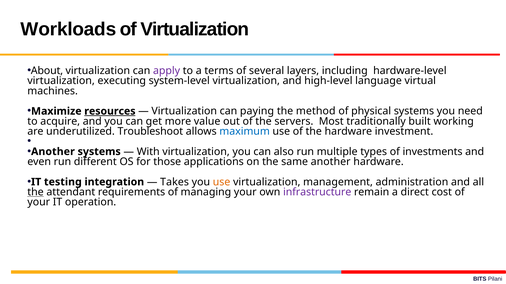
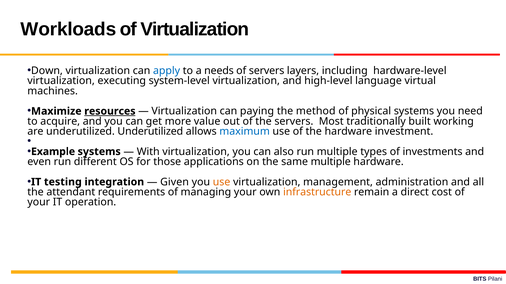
About: About -> Down (47, 71)
apply colour: purple -> blue (167, 71)
terms: terms -> needs (219, 71)
of several: several -> servers (267, 71)
underutilized Troubleshoot: Troubleshoot -> Underutilized (150, 132)
Another: Another -> Example (53, 152)
same another: another -> multiple (331, 162)
Takes: Takes -> Given (175, 182)
the underline: present -> none (36, 192)
infrastructure colour: purple -> orange (317, 192)
